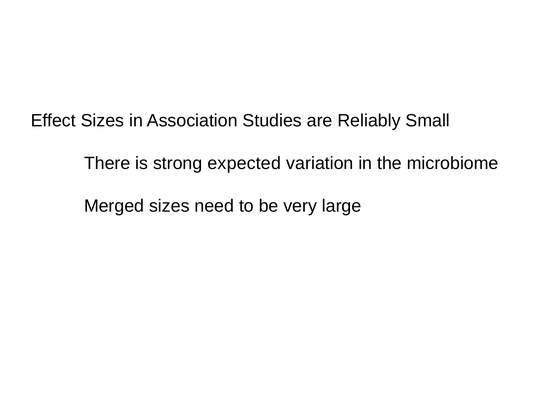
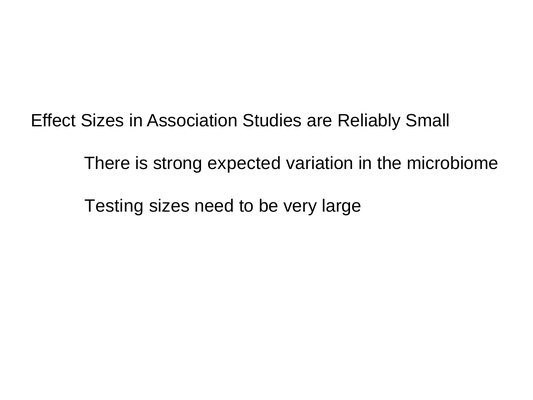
Merged: Merged -> Testing (114, 206)
